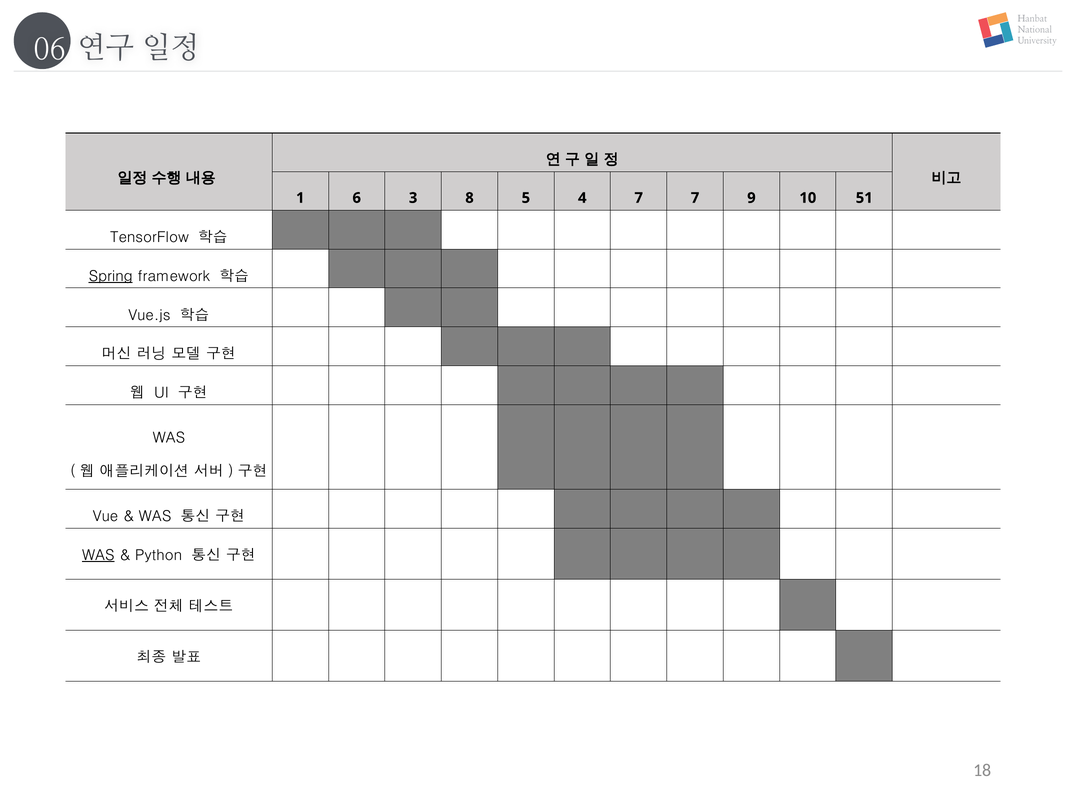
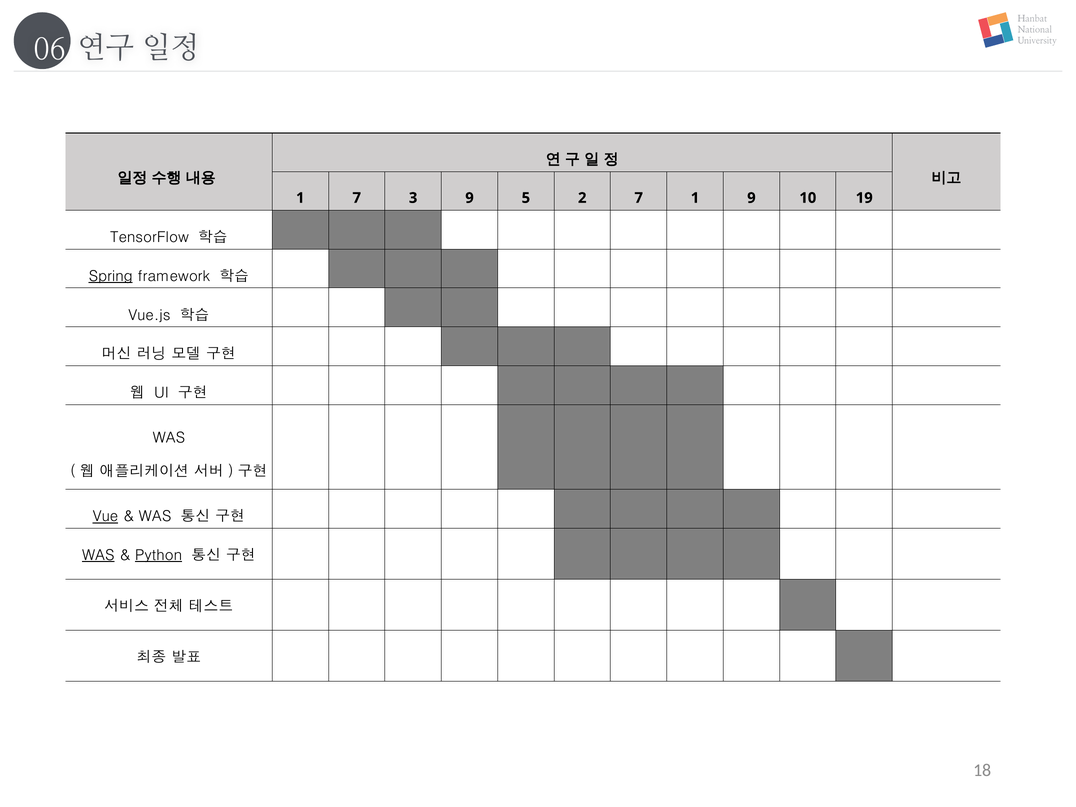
1 6: 6 -> 7 (357, 198)
3 8: 8 -> 9 (469, 198)
4: 4 -> 2 (582, 198)
7 7: 7 -> 1 (695, 198)
51: 51 -> 19 (864, 198)
Vue underline: none -> present (105, 516)
Python underline: none -> present (159, 555)
